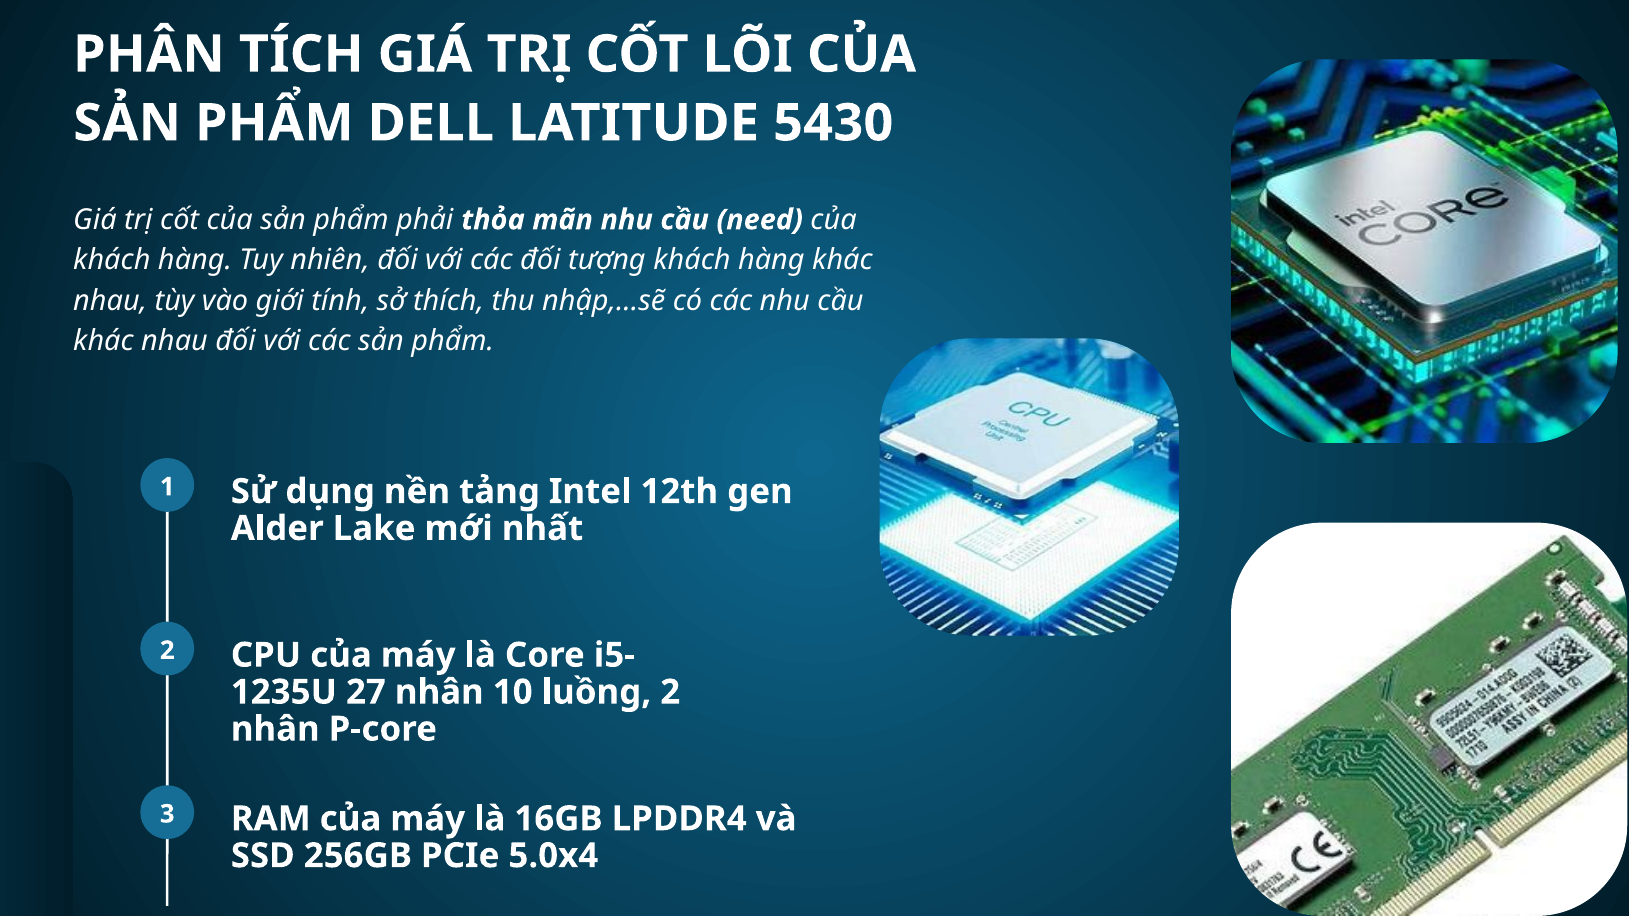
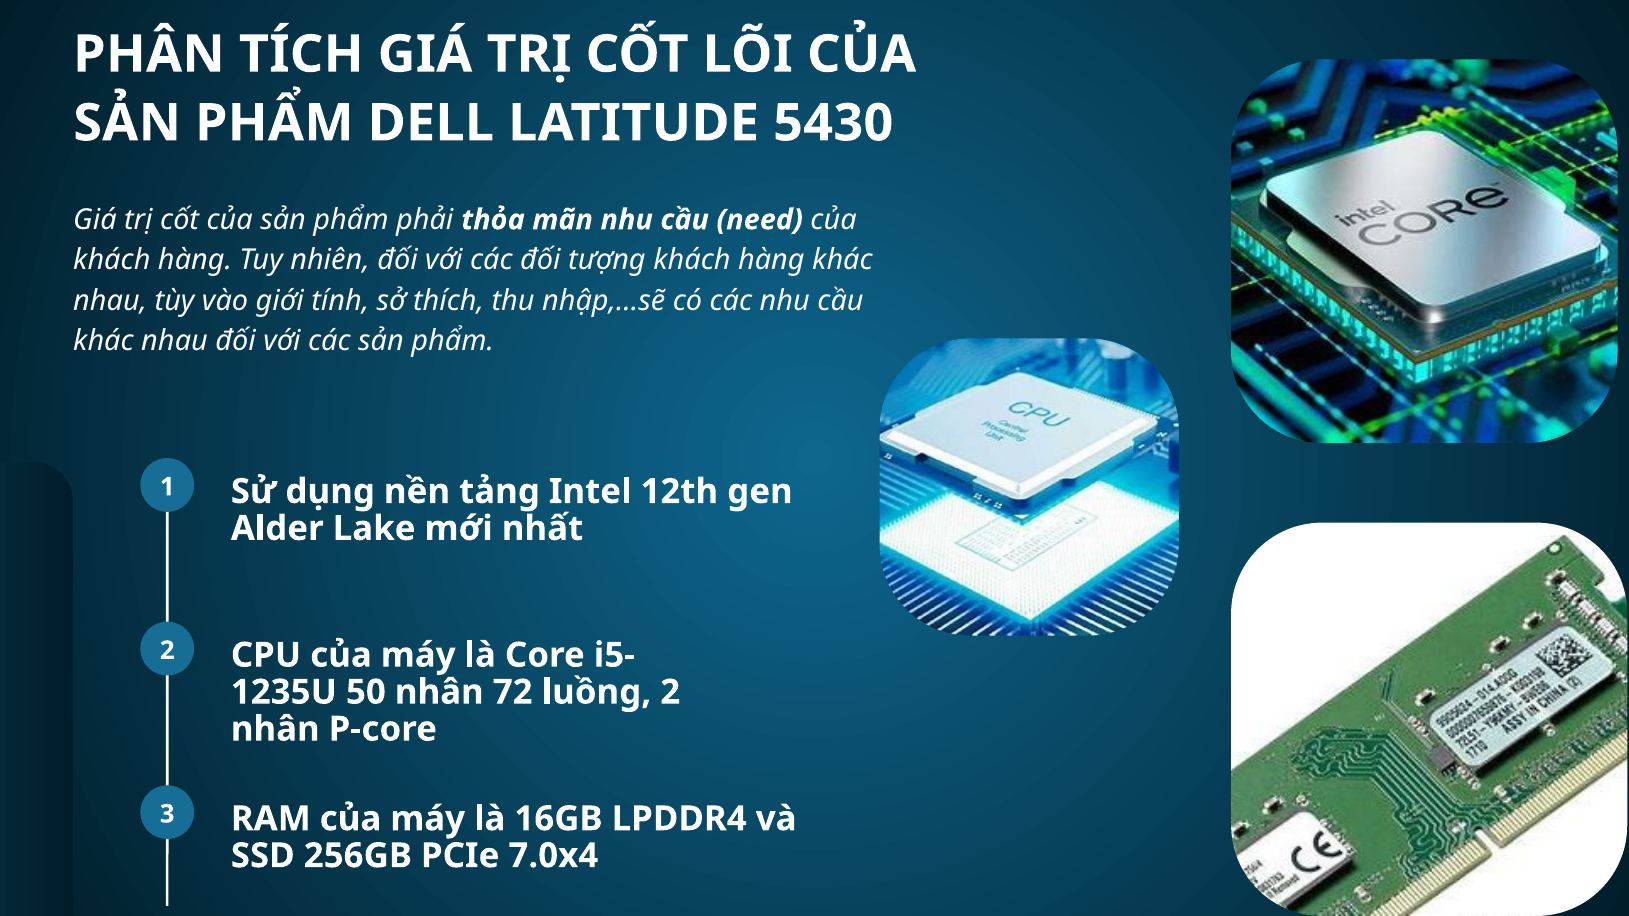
27: 27 -> 50 (366, 692)
10: 10 -> 72 (513, 692)
5.0x4: 5.0x4 -> 7.0x4 (553, 856)
